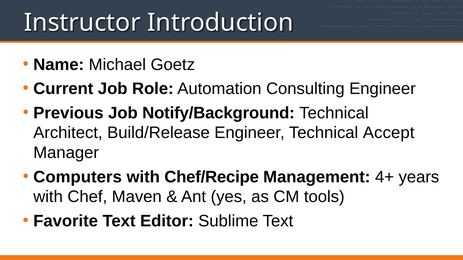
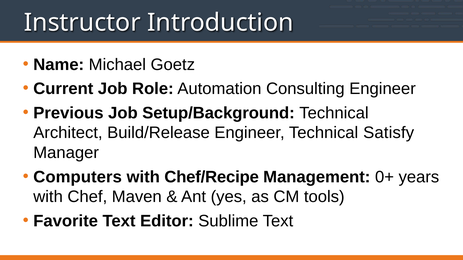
Notify/Background: Notify/Background -> Setup/Background (218, 113)
Accept: Accept -> Satisfy (389, 133)
4+: 4+ -> 0+ (385, 177)
